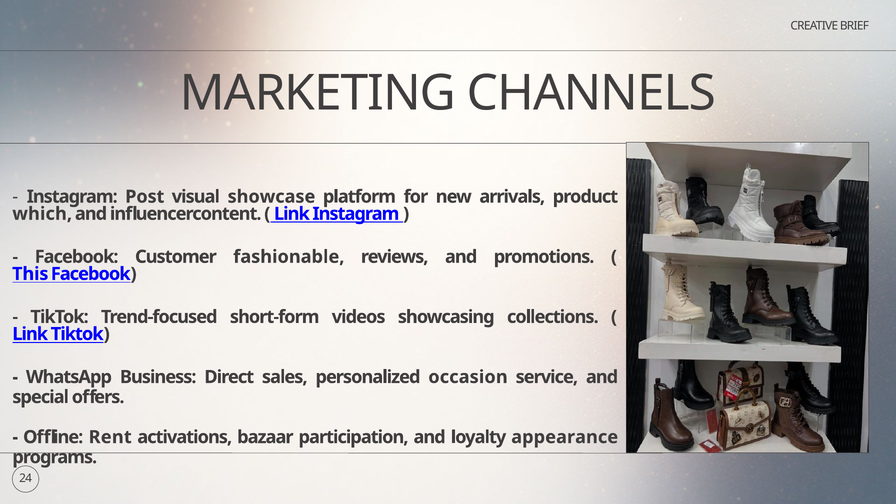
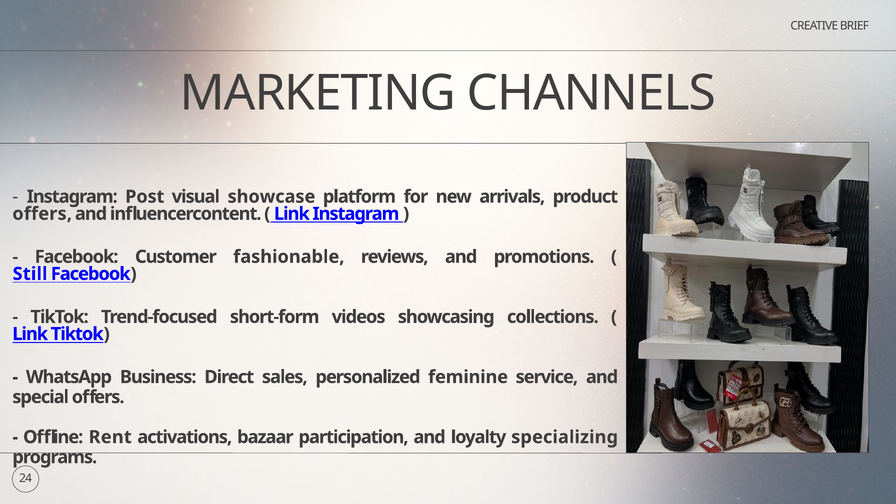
which: which -> offers (42, 214)
This: This -> Still (30, 274)
occasion: occasion -> feminine (468, 377)
appearance: appearance -> specializing (565, 437)
